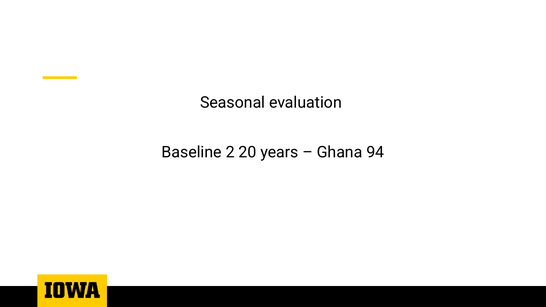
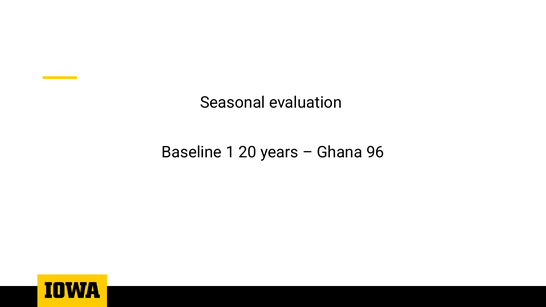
2: 2 -> 1 (230, 152)
94: 94 -> 96 (375, 152)
